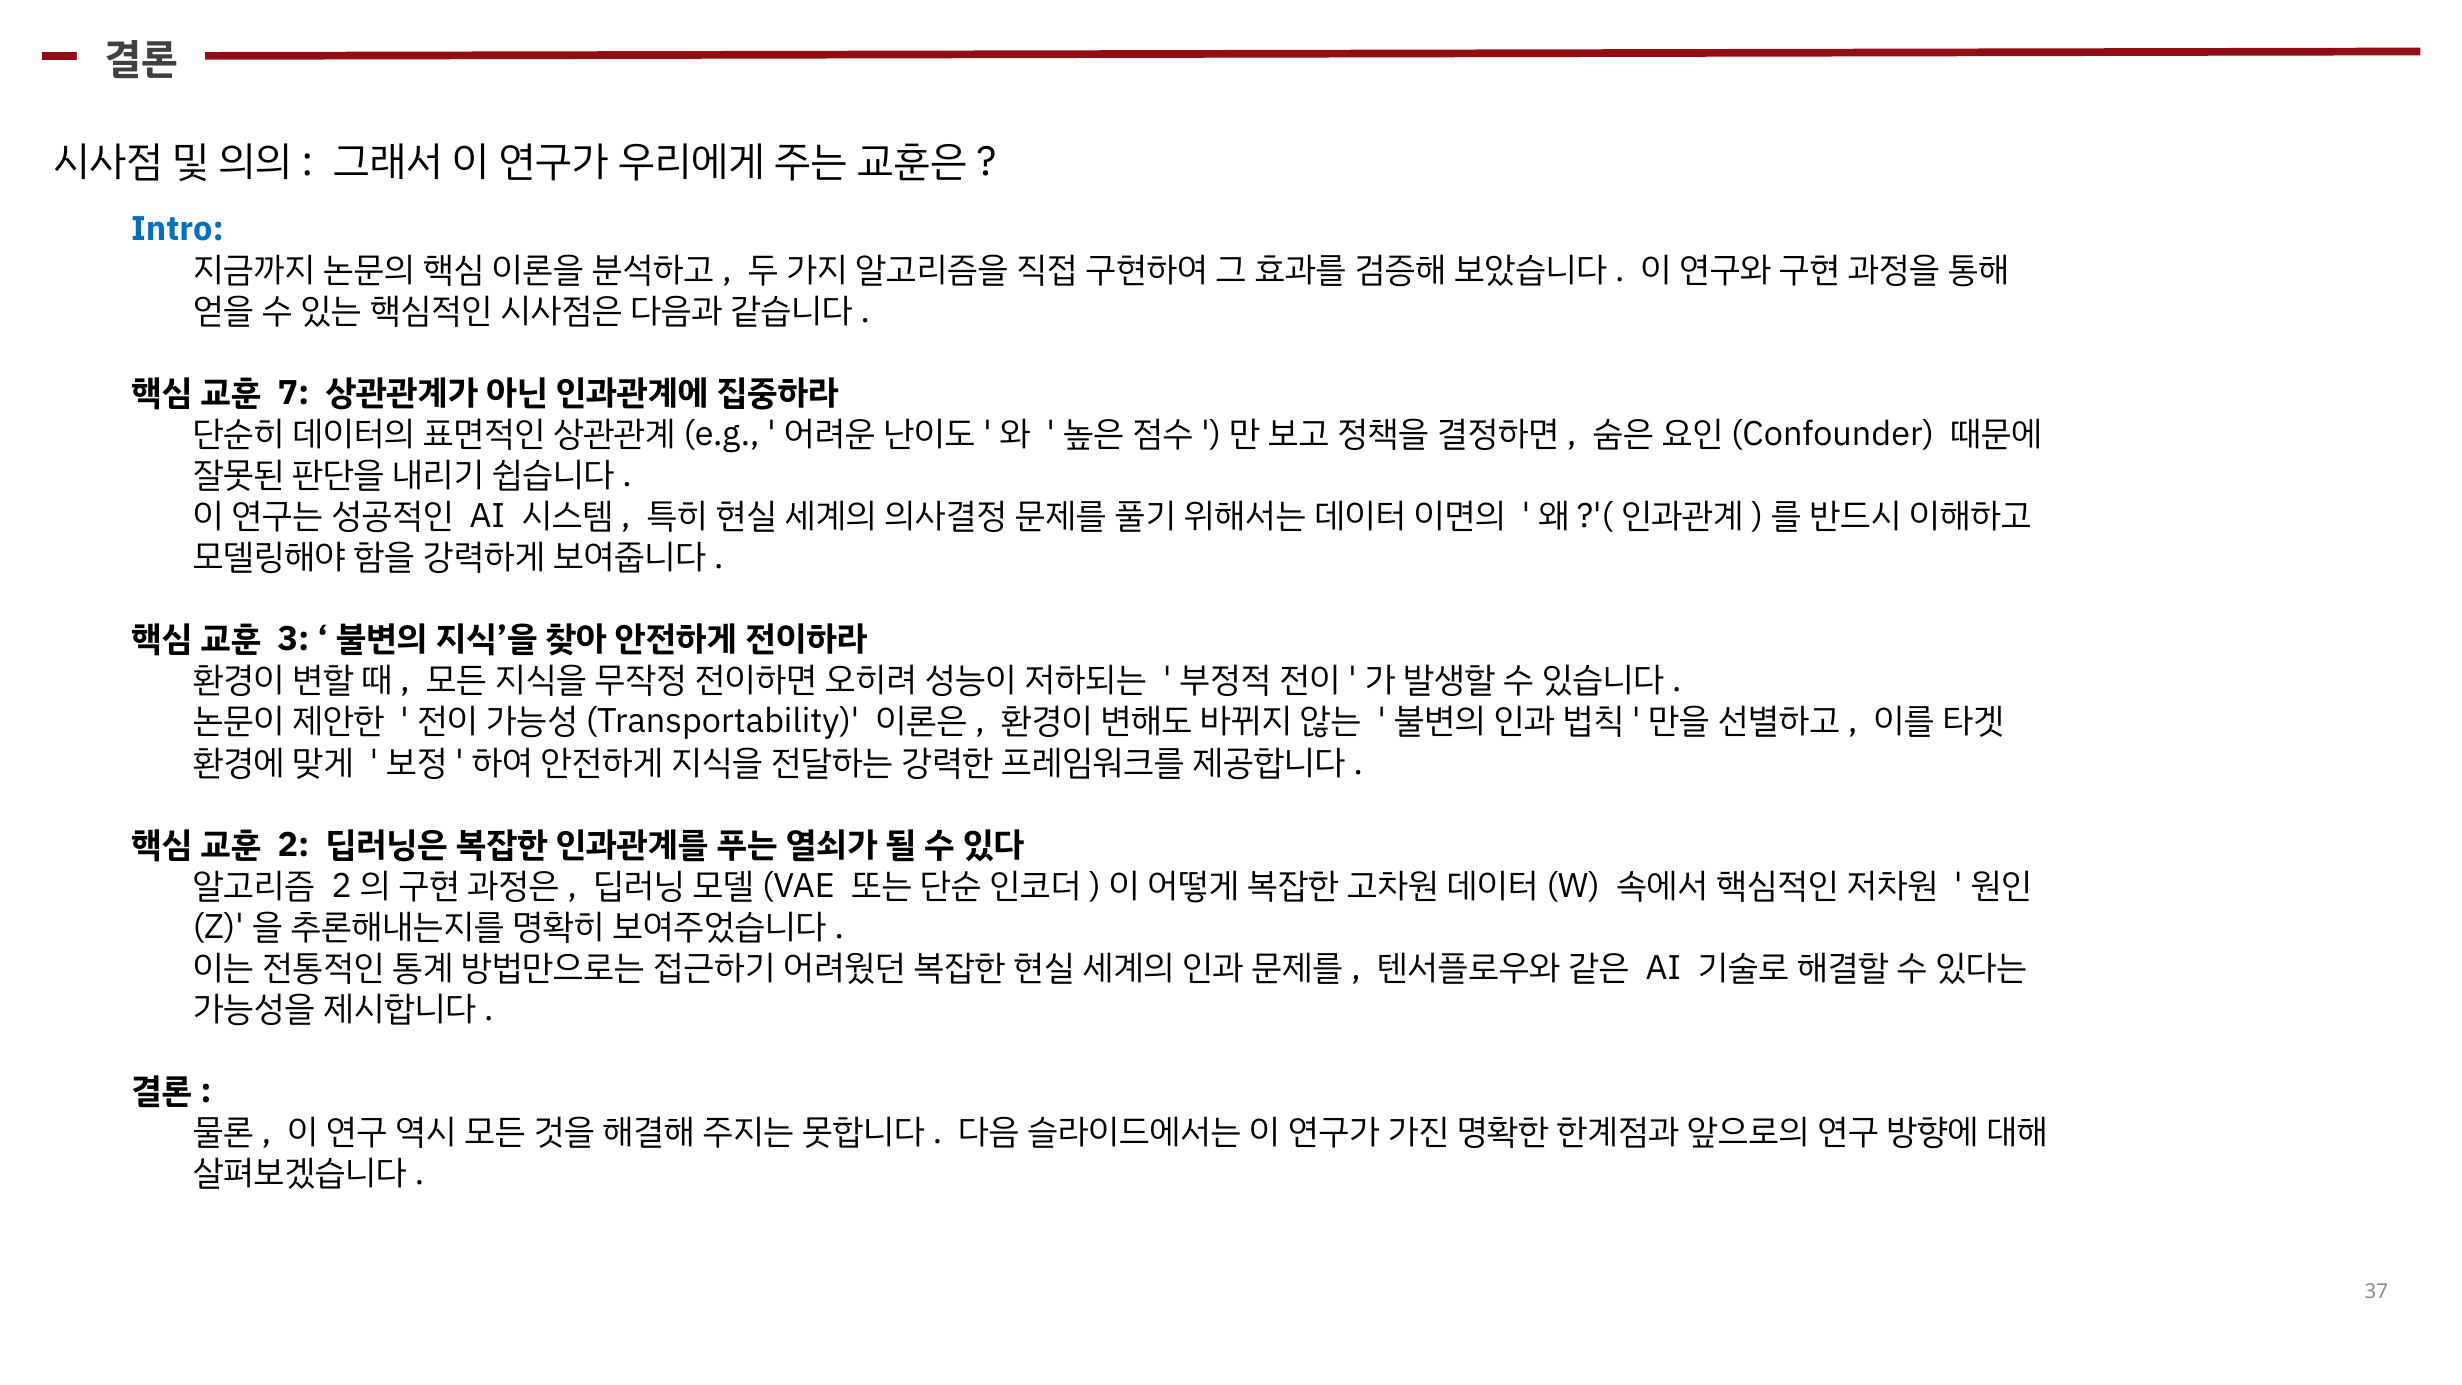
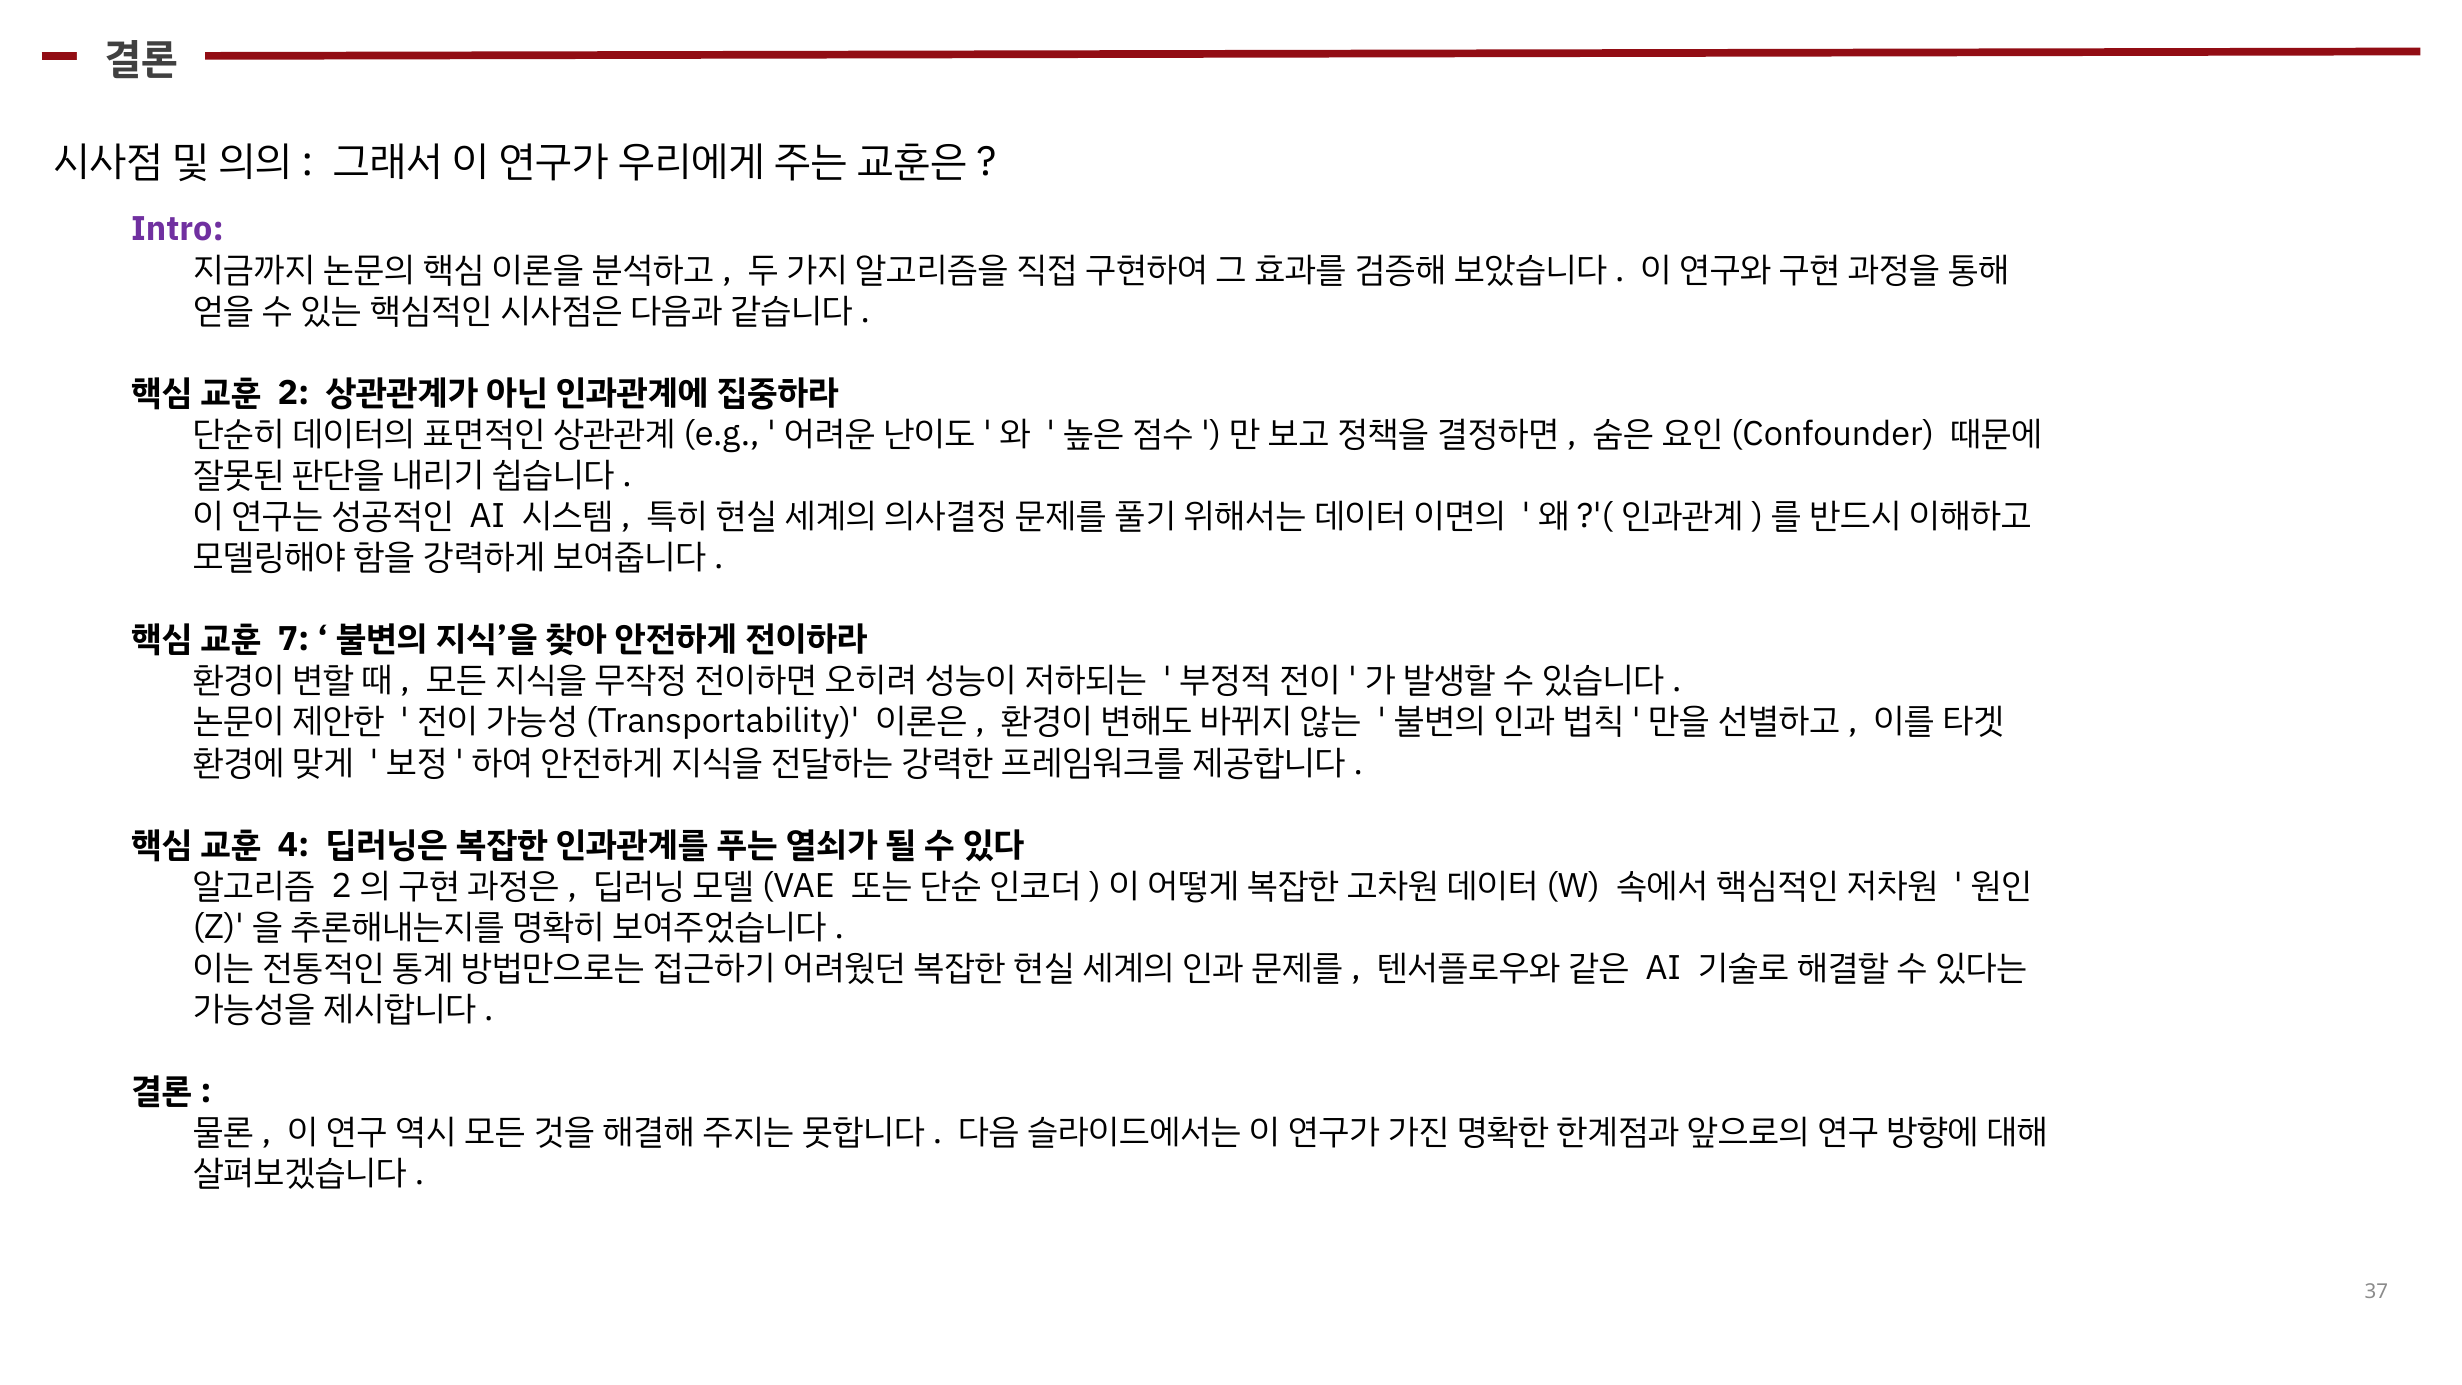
Intro colour: blue -> purple (178, 229)
7: 7 -> 2 (294, 393)
3: 3 -> 7 (294, 639)
2: 2 -> 4 (294, 845)
